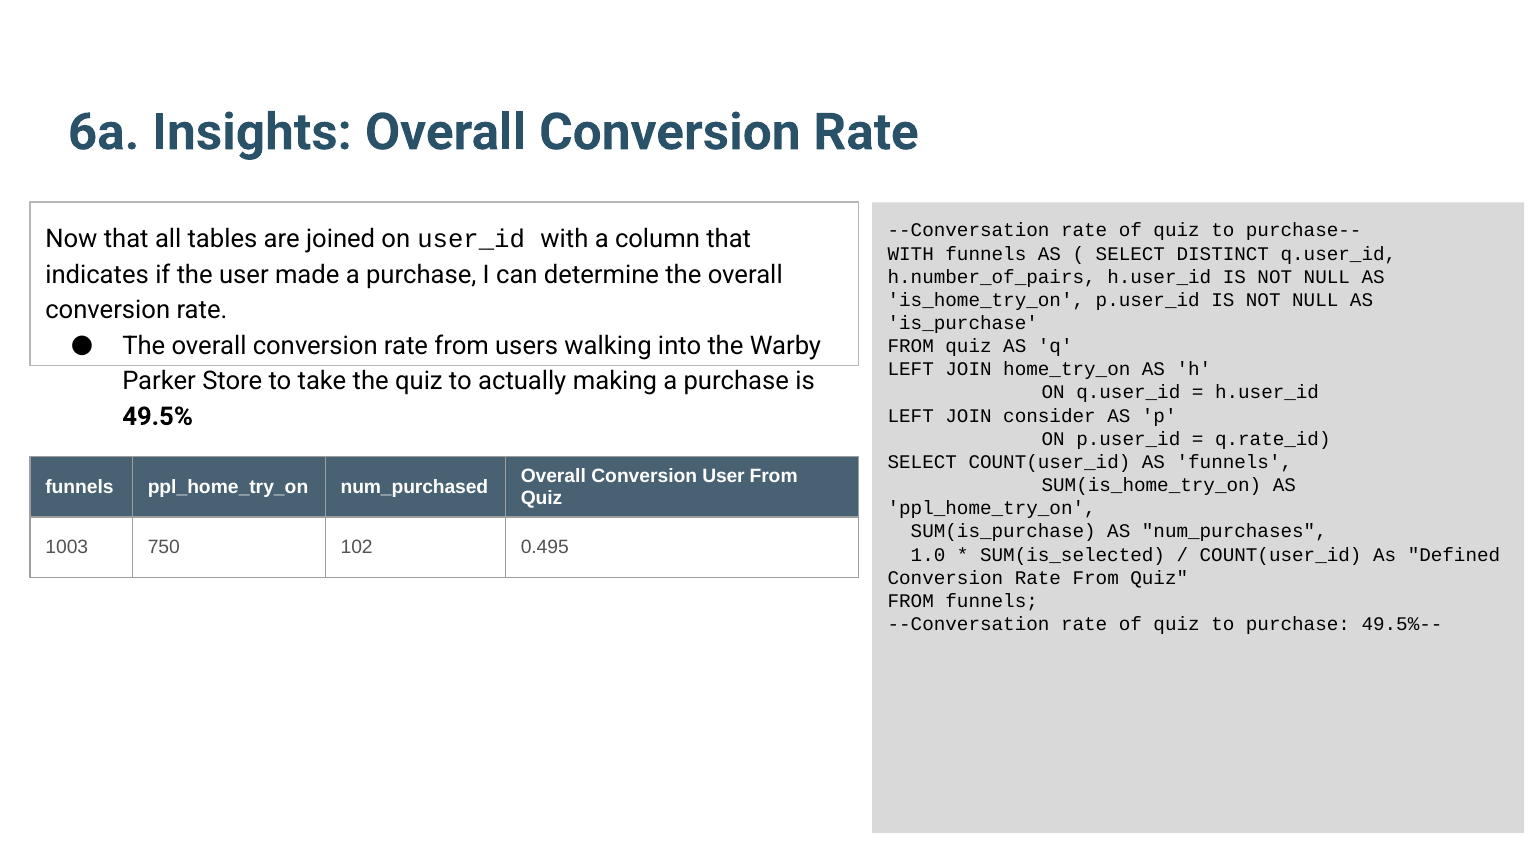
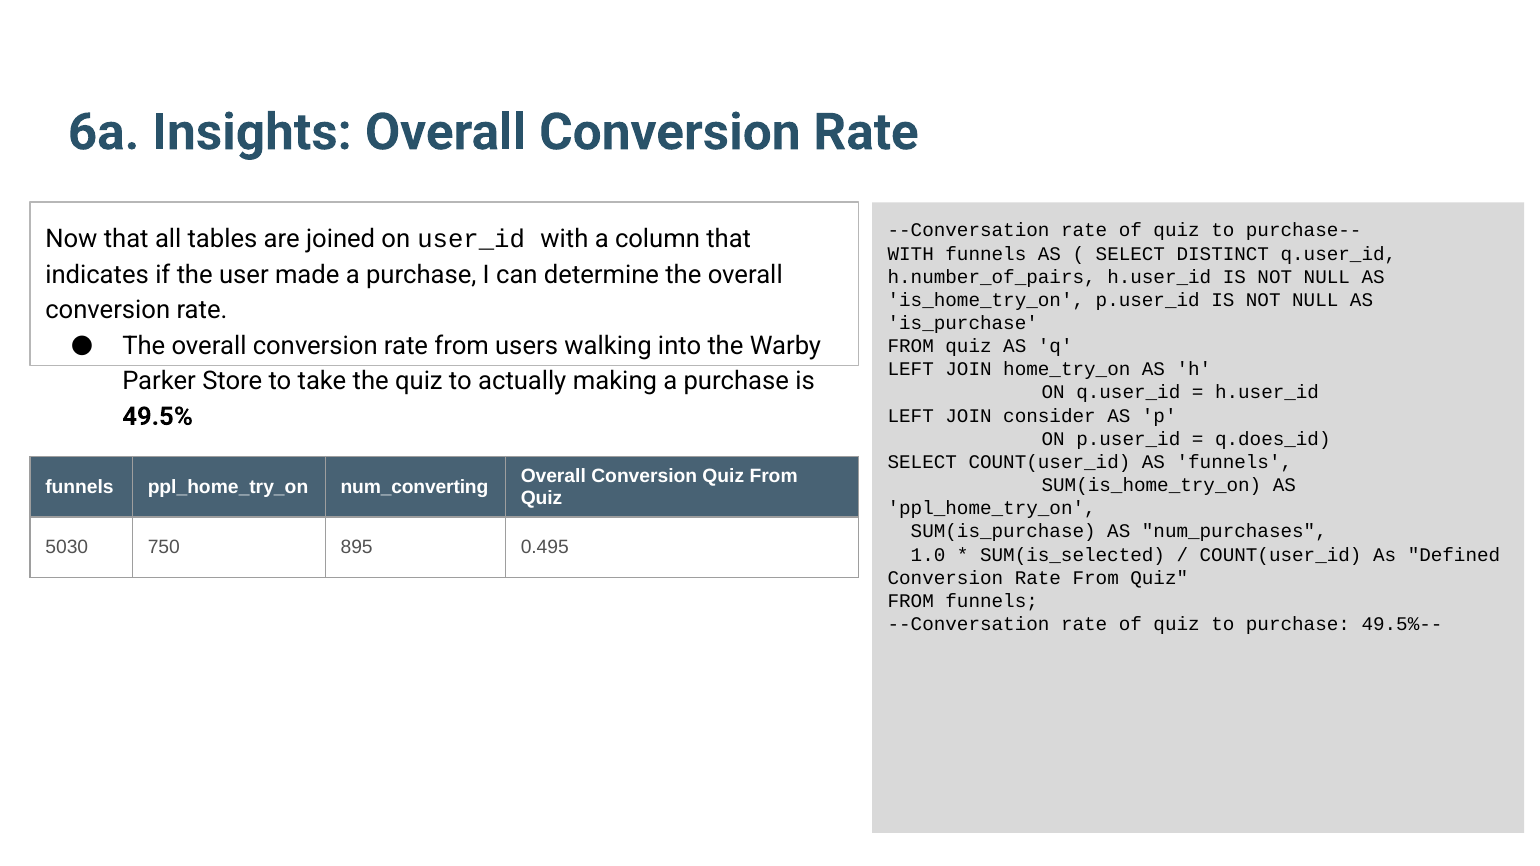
q.rate_id: q.rate_id -> q.does_id (1273, 439)
Conversion User: User -> Quiz (723, 476)
num_purchased: num_purchased -> num_converting (414, 487)
1003: 1003 -> 5030 (67, 548)
102: 102 -> 895 (357, 548)
